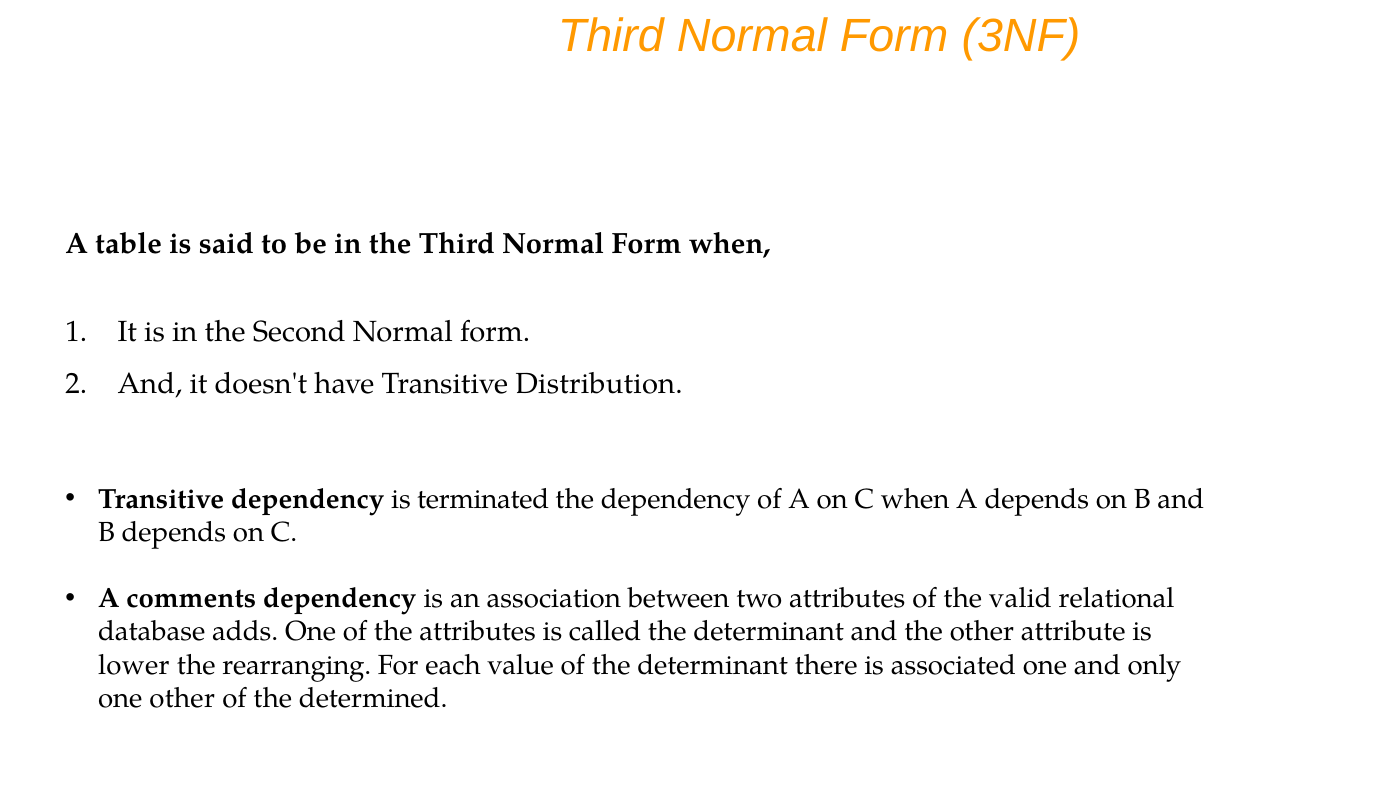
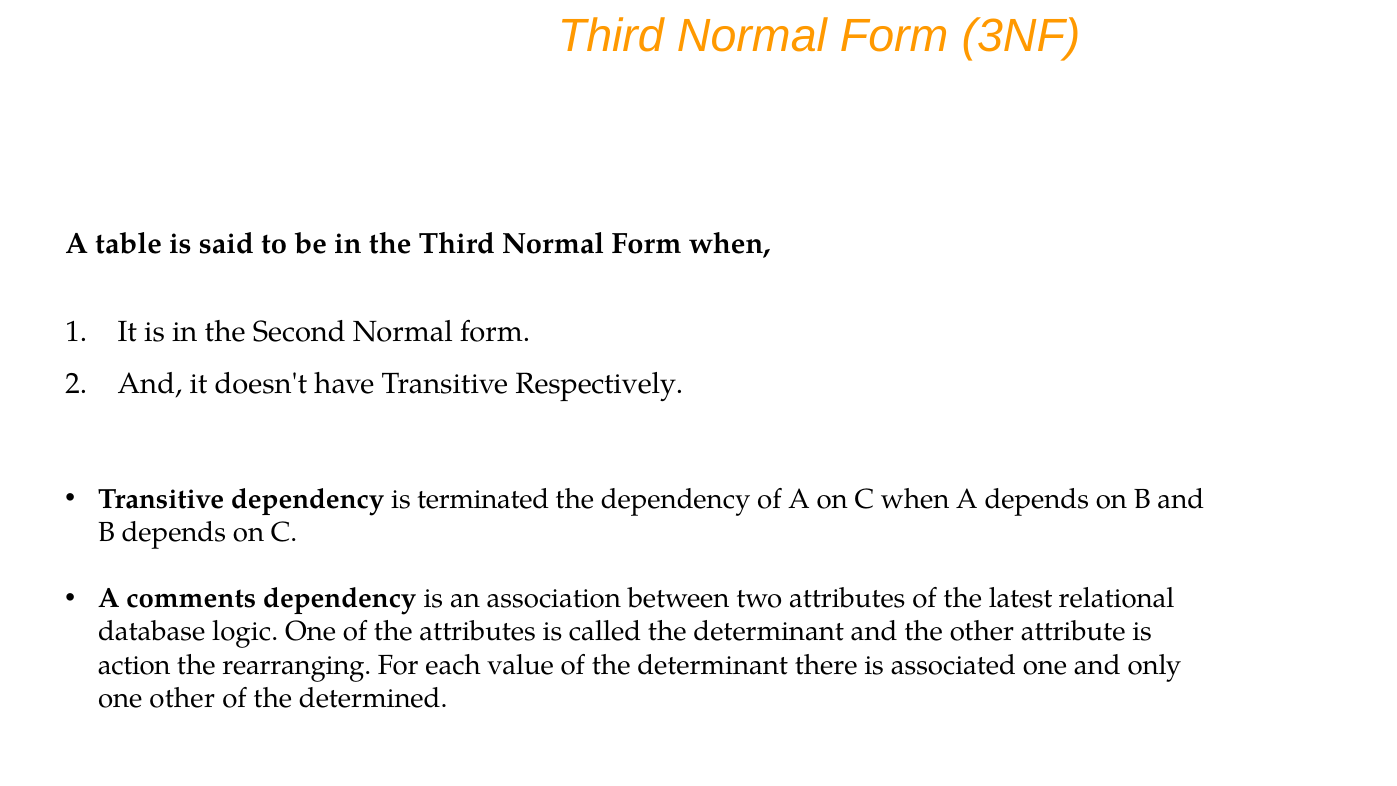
Distribution: Distribution -> Respectively (599, 384)
valid: valid -> latest (1021, 599)
adds: adds -> logic (245, 632)
lower: lower -> action (134, 665)
